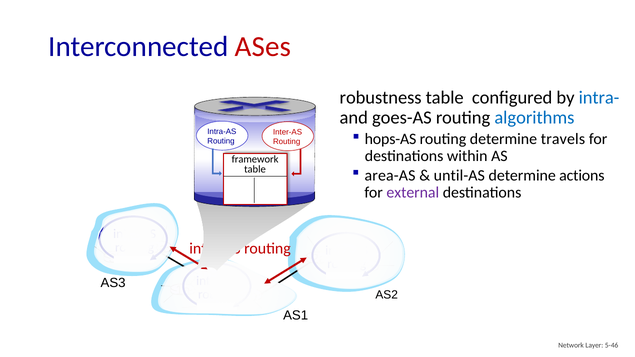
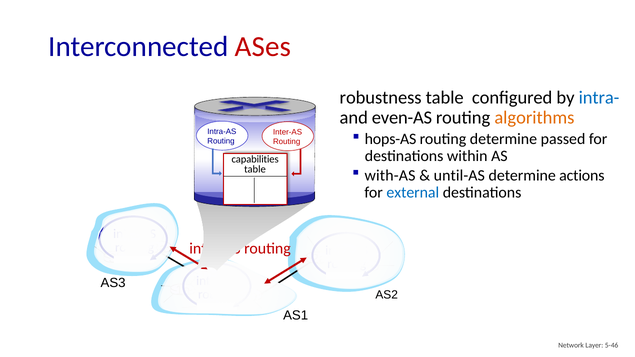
goes-AS: goes-AS -> even-AS (402, 118)
algorithms colour: blue -> orange (534, 118)
travels: travels -> passed (563, 139)
framework: framework -> capabilities (255, 159)
area-AS: area-AS -> with-AS (390, 176)
external colour: purple -> blue (413, 193)
